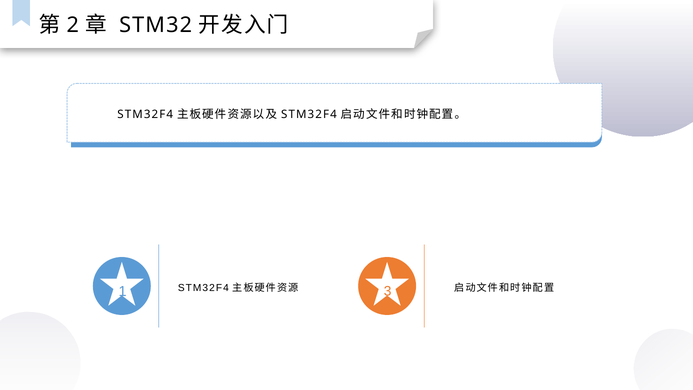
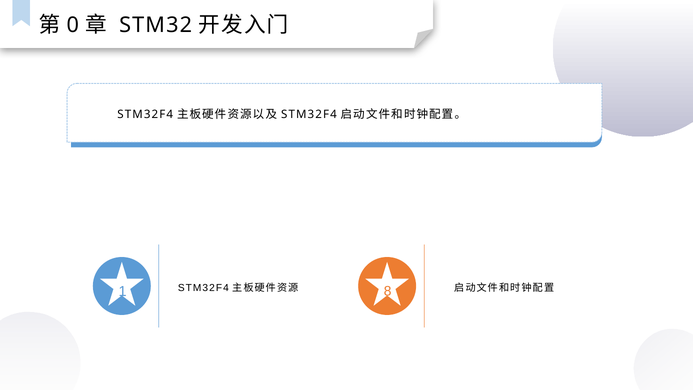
2: 2 -> 0 (73, 25)
3: 3 -> 8 (388, 291)
